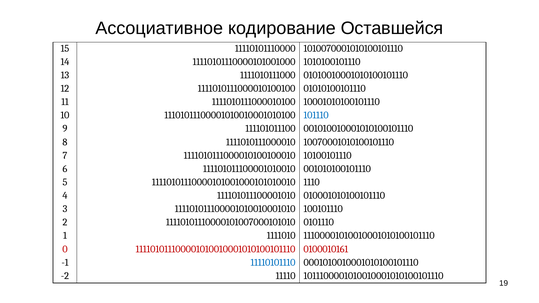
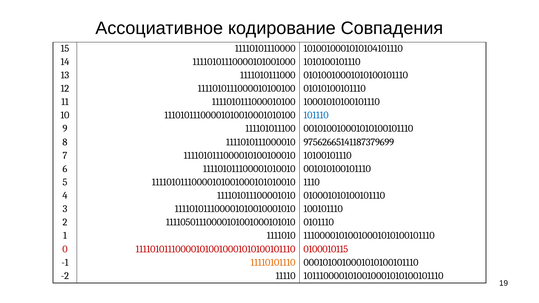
Оставшейся: Оставшейся -> Совпадения (392, 28)
1010070001010100101110: 1010070001010100101110 -> 1010010001010104101110 (353, 48)
10070001010100101110: 10070001010100101110 -> 97562665141187379699 (349, 142)
11110101110000101007000101010: 11110101110000101007000101010 -> 11110501110000101001000101010 (231, 222)
0100010161: 0100010161 -> 0100010115 (326, 249)
11110101110 colour: blue -> orange (273, 263)
